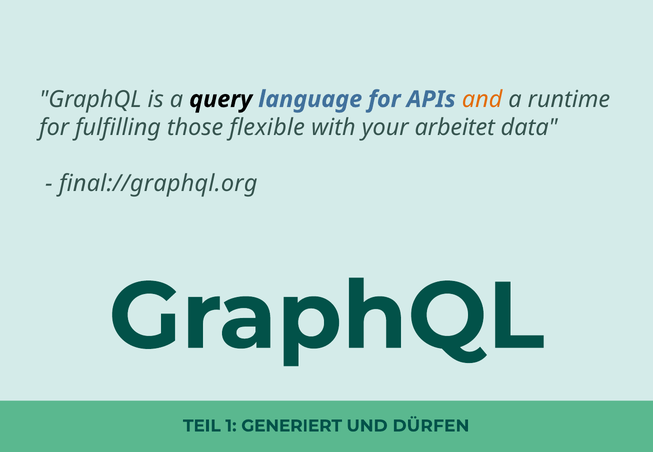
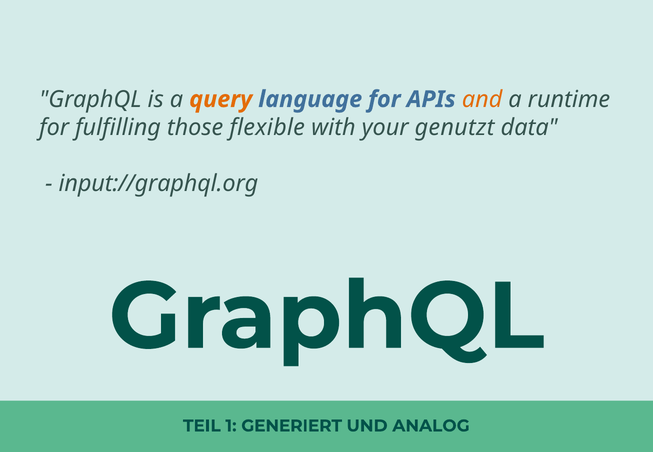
query colour: black -> orange (221, 99)
arbeitet: arbeitet -> genutzt (455, 127)
final://graphql.org: final://graphql.org -> input://graphql.org (158, 184)
DÜRFEN: DÜRFEN -> ANALOG (431, 426)
